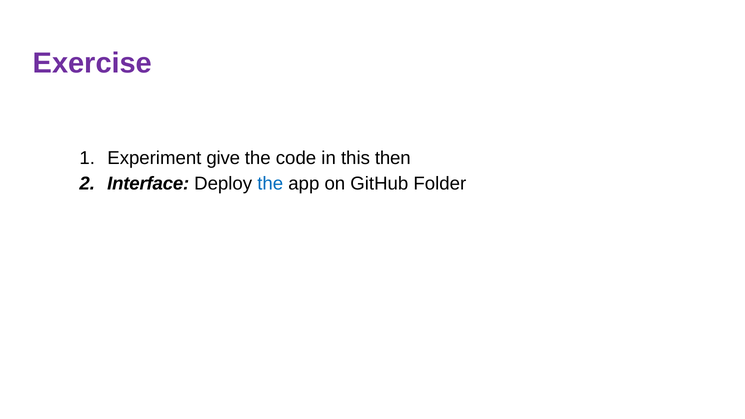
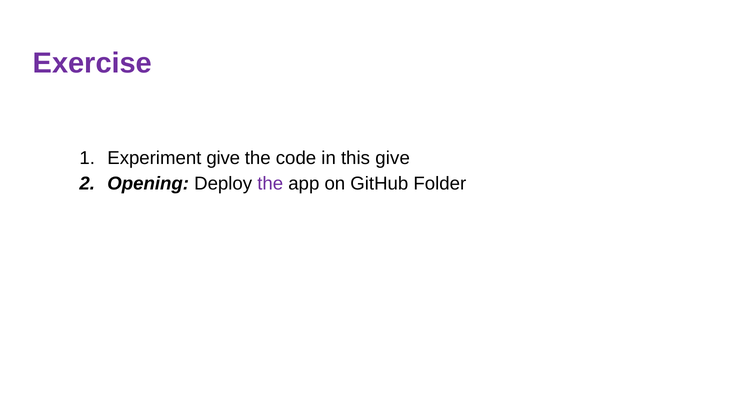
this then: then -> give (393, 158)
Interface: Interface -> Opening (148, 184)
the colour: blue -> purple (270, 184)
